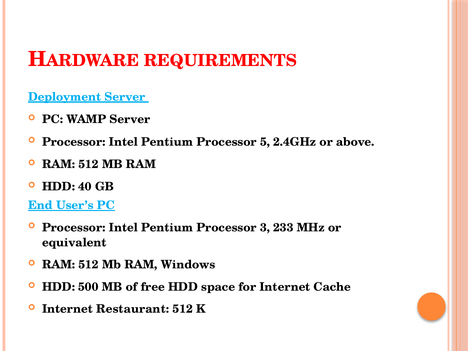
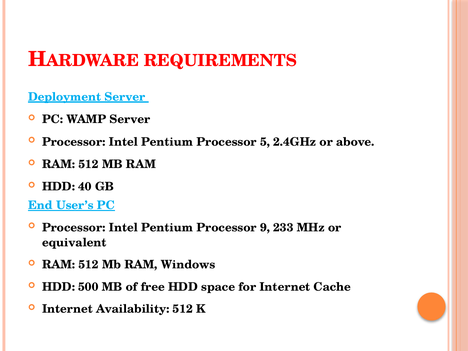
3: 3 -> 9 (265, 228)
Restaurant: Restaurant -> Availability (133, 309)
